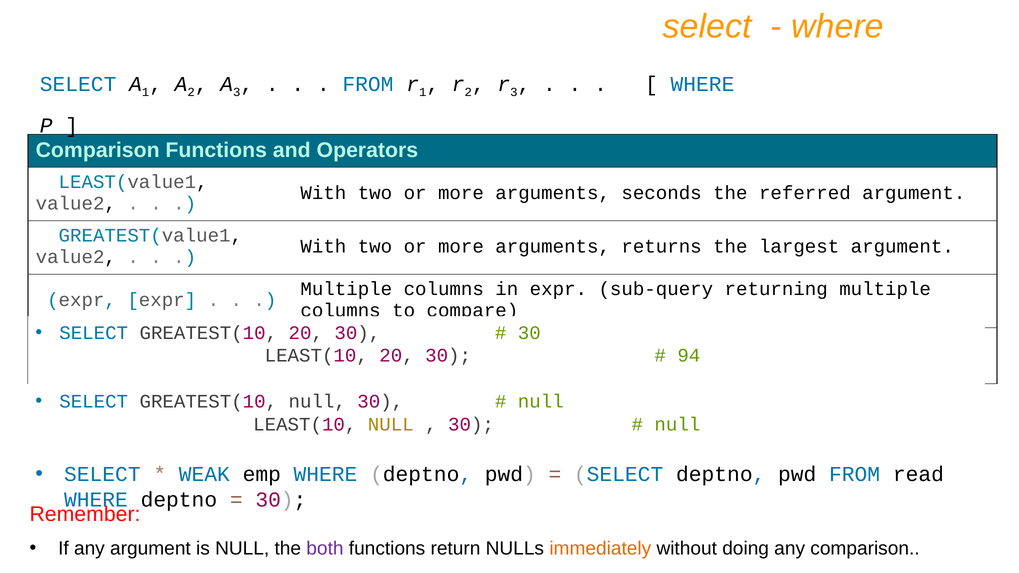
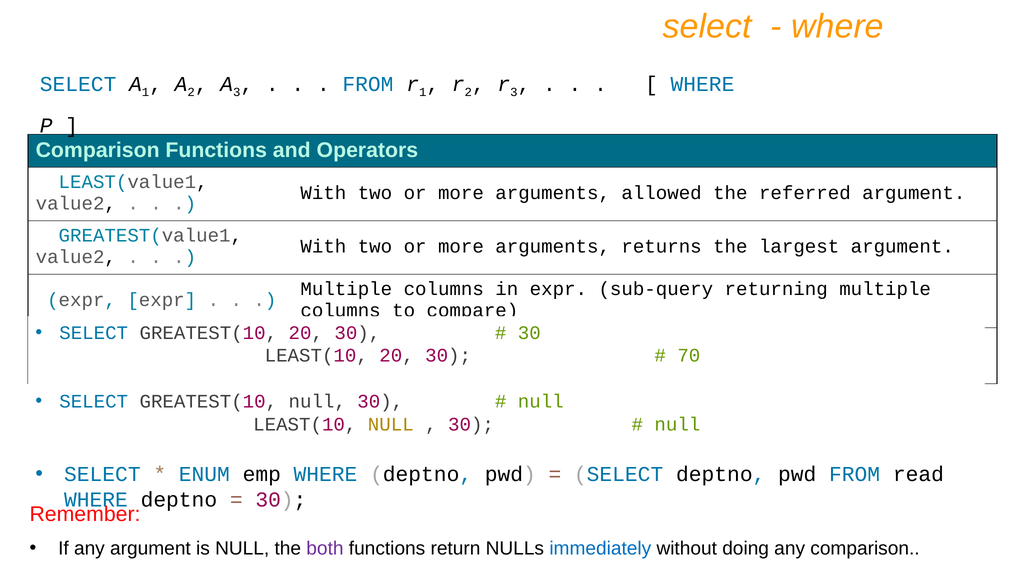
seconds: seconds -> allowed (662, 193)
94: 94 -> 70 (689, 356)
WEAK: WEAK -> ENUM (204, 474)
immediately colour: orange -> blue (600, 549)
